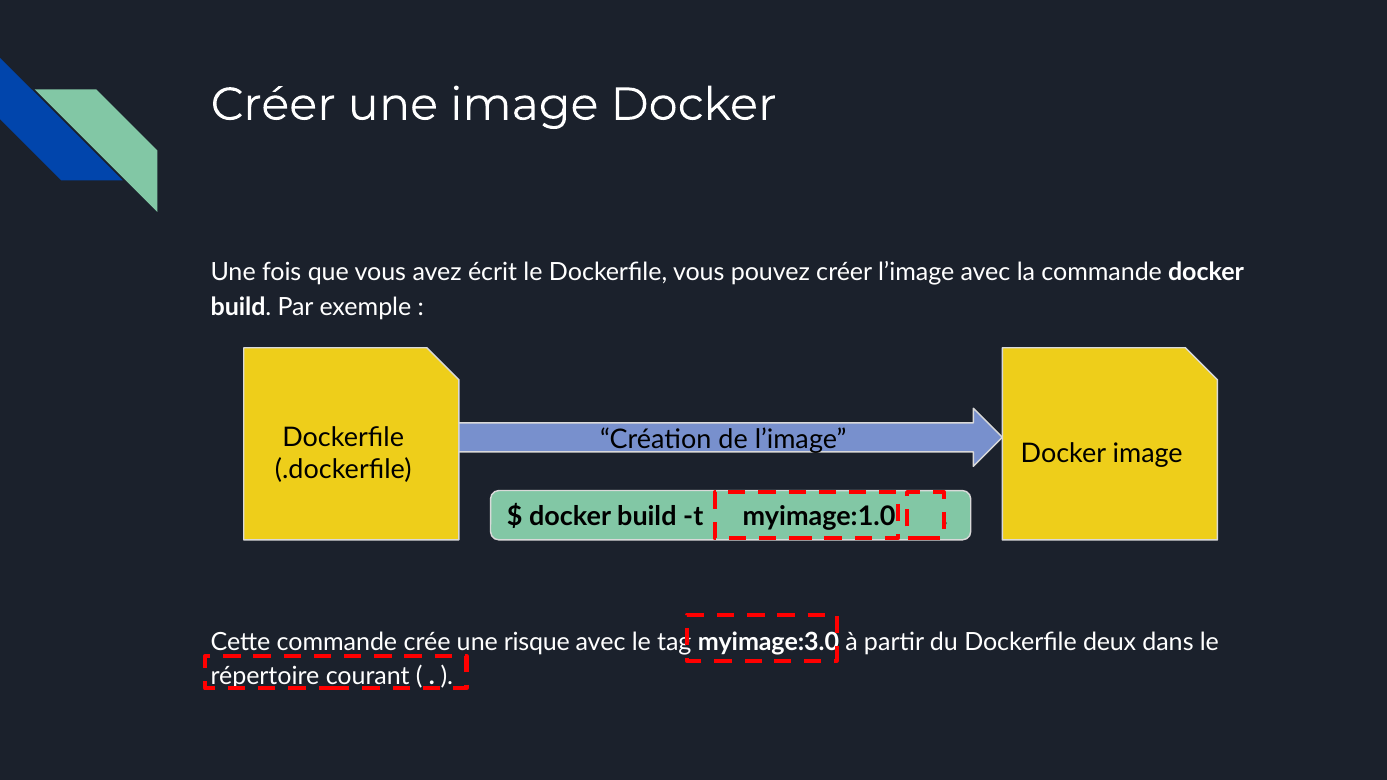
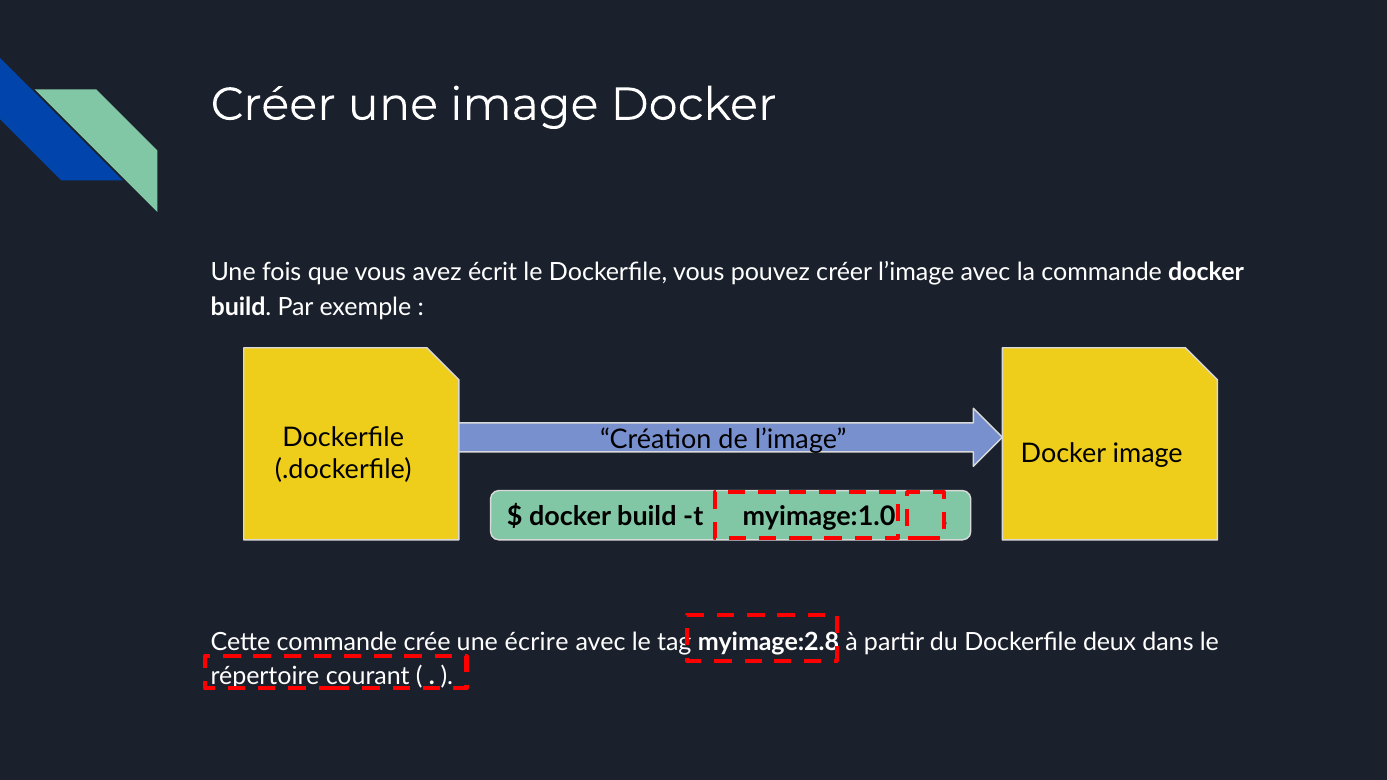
risque: risque -> écrire (537, 642)
myimage:3.0: myimage:3.0 -> myimage:2.8 (768, 642)
